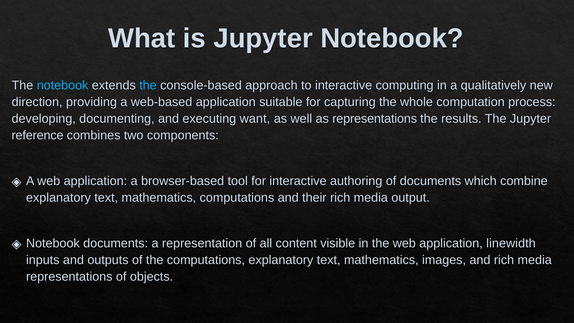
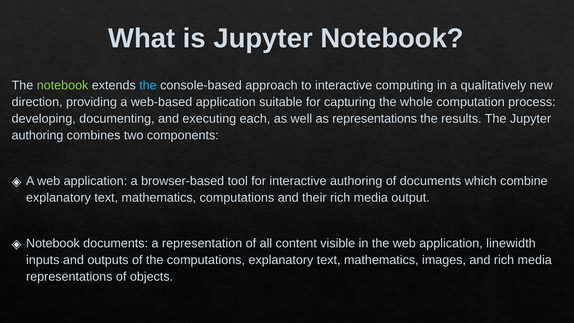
notebook colour: light blue -> light green (63, 85)
want: want -> each (255, 119)
reference: reference -> authoring (37, 135)
